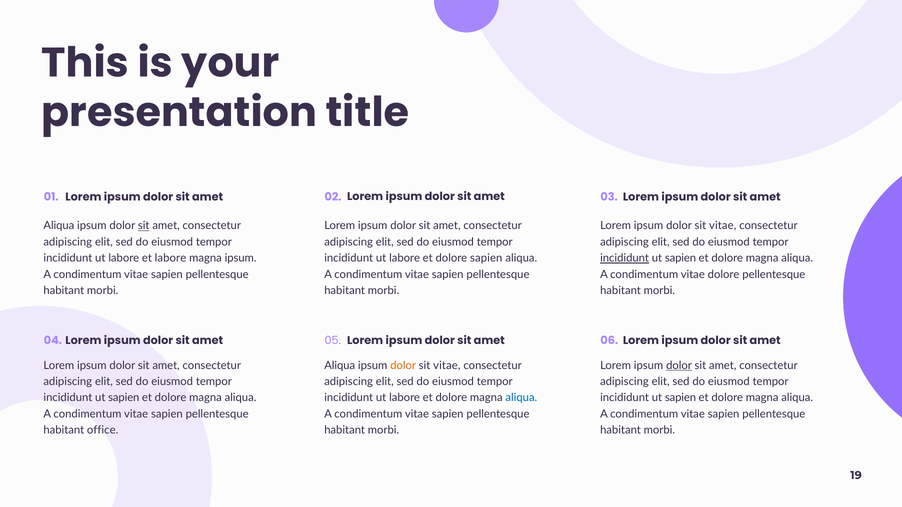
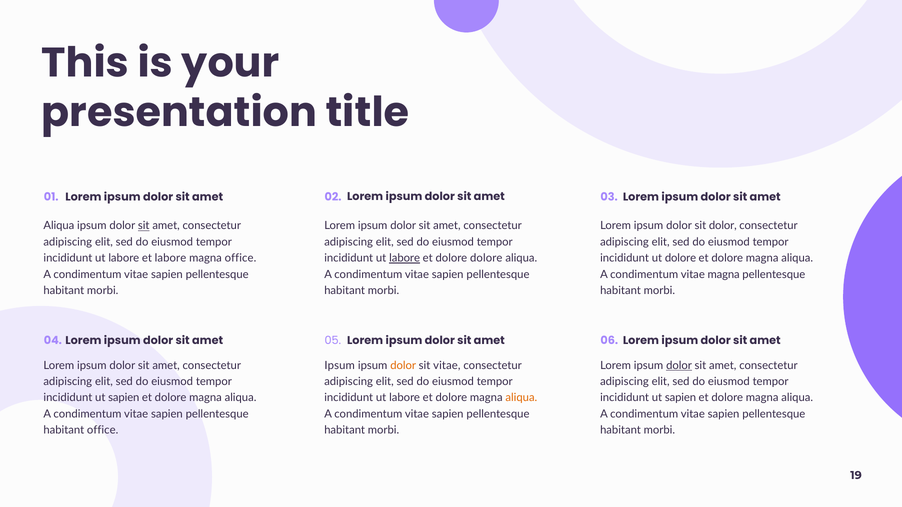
vitae: vitae -> dolor (723, 226)
magna ipsum: ipsum -> office (240, 258)
labore underline: none -> present (405, 258)
dolore sapien: sapien -> dolore (486, 258)
incididunt underline: present -> none (625, 258)
sapien: sapien -> dolore (680, 258)
vitae dolore: dolore -> magna (724, 275)
Aliqua: Aliqua -> Ipsum (340, 366)
aliqua colour: blue -> orange (521, 398)
